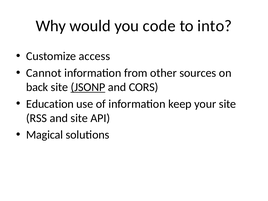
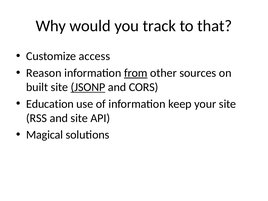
code: code -> track (159, 26)
into: into -> that (215, 26)
Cannot: Cannot -> Reason (44, 73)
from underline: none -> present (136, 73)
back: back -> built (37, 87)
